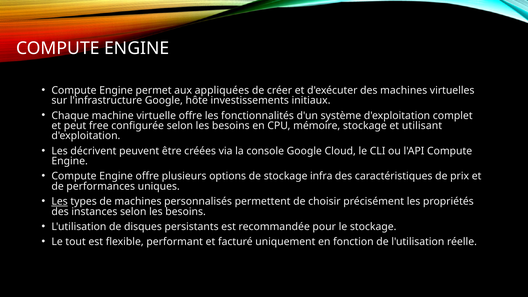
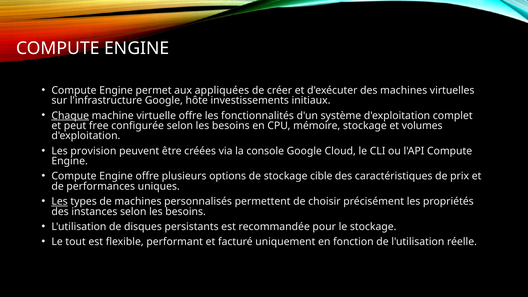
Chaque underline: none -> present (70, 116)
utilisant: utilisant -> volumes (422, 126)
décrivent: décrivent -> provision (93, 151)
infra: infra -> cible (321, 176)
